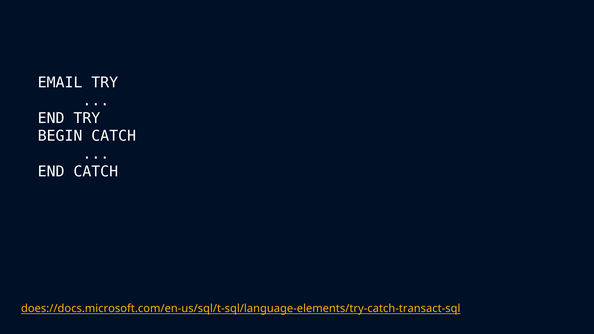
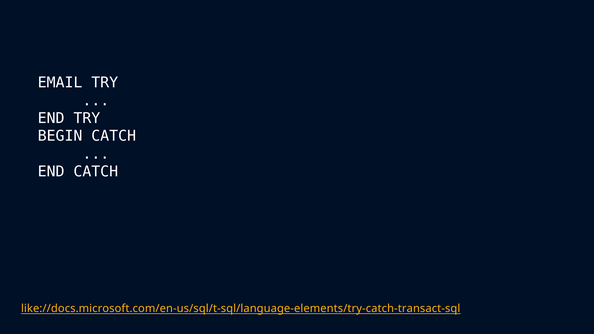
does://docs.microsoft.com/en-us/sql/t-sql/language-elements/try-catch-transact-sql: does://docs.microsoft.com/en-us/sql/t-sql/language-elements/try-catch-transact-sql -> like://docs.microsoft.com/en-us/sql/t-sql/language-elements/try-catch-transact-sql (241, 309)
